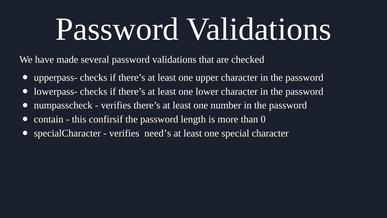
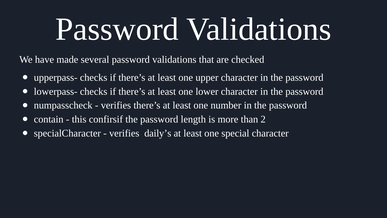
0: 0 -> 2 (263, 119)
need’s: need’s -> daily’s (158, 133)
